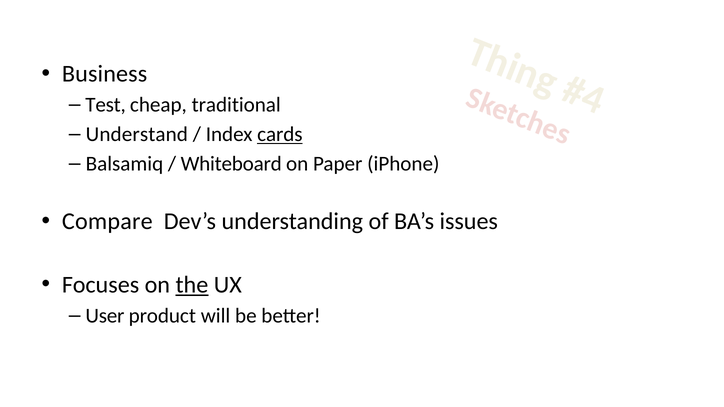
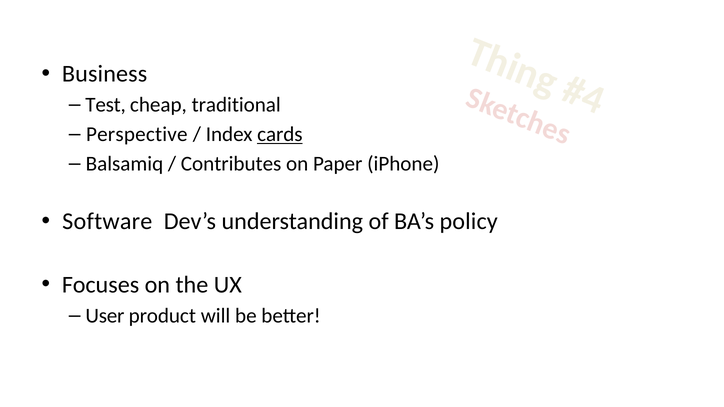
Understand: Understand -> Perspective (137, 135)
Whiteboard: Whiteboard -> Contributes (231, 164)
Compare: Compare -> Software (107, 222)
issues: issues -> policy (469, 222)
the underline: present -> none (192, 285)
